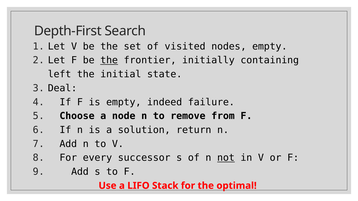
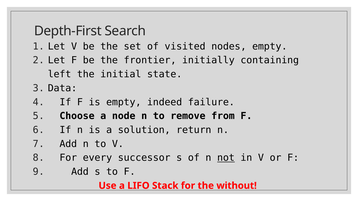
the underline: present -> none (109, 60)
Deal: Deal -> Data (62, 88)
optimal: optimal -> without (237, 186)
